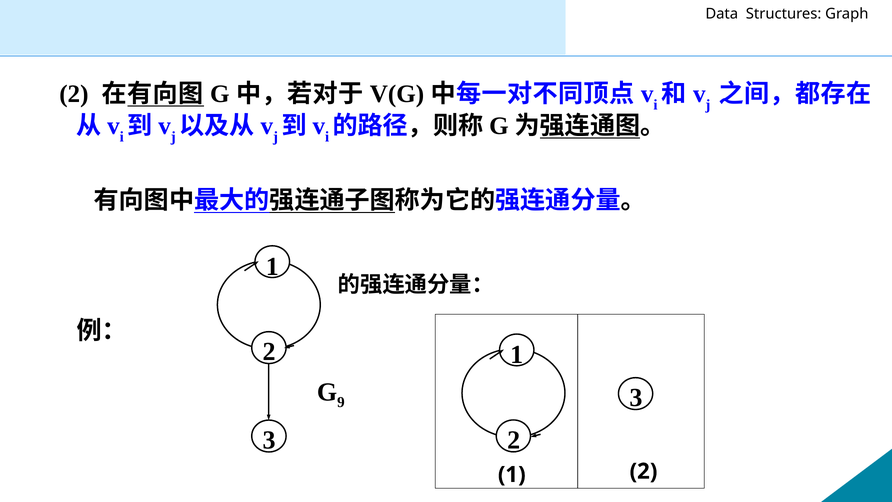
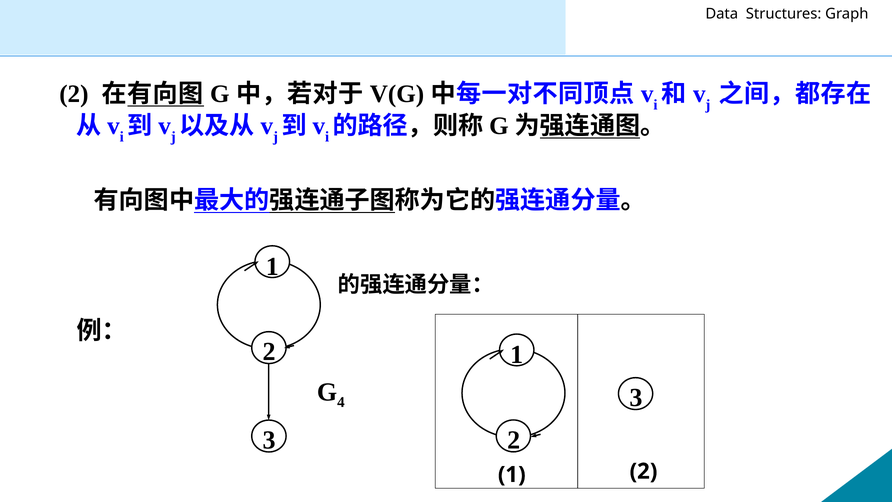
9: 9 -> 4 (341, 402)
